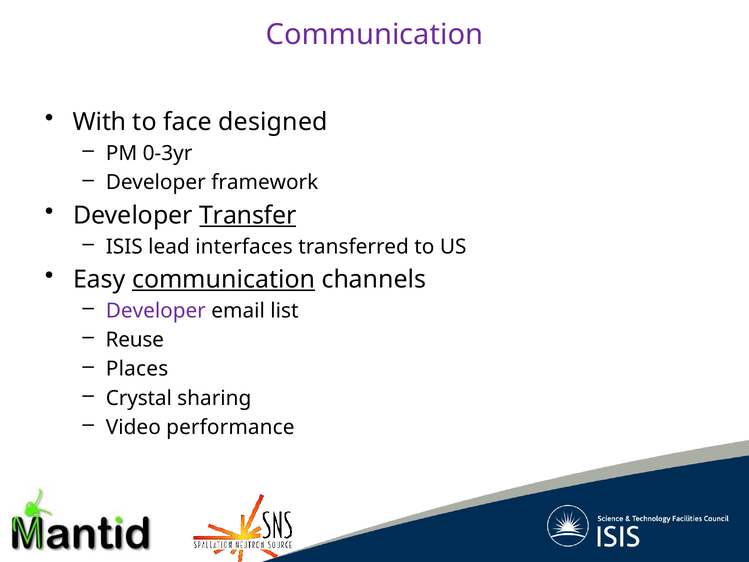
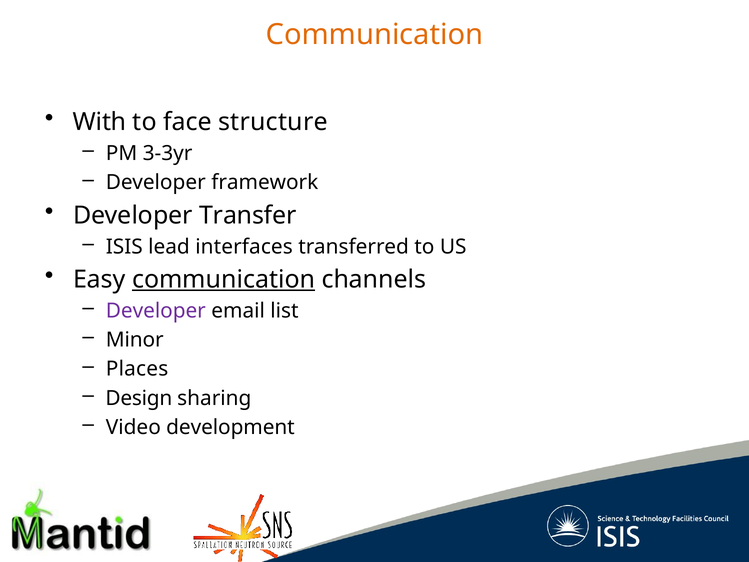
Communication colour: purple -> orange (374, 35)
designed: designed -> structure (273, 122)
0-3yr: 0-3yr -> 3-3yr (168, 153)
Transfer underline: present -> none (248, 215)
Reuse: Reuse -> Minor (135, 340)
Crystal: Crystal -> Design (139, 398)
performance: performance -> development (230, 427)
